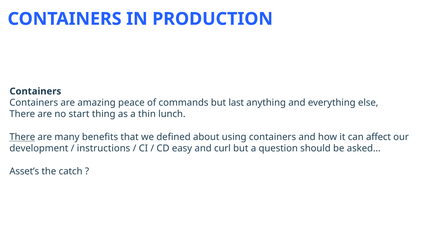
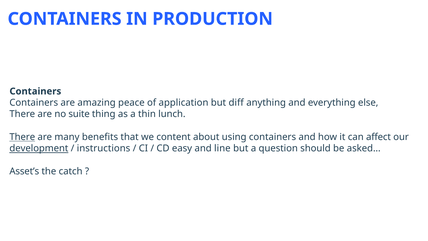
commands: commands -> application (184, 103)
last: last -> diff (236, 103)
start: start -> suite (79, 114)
defined: defined -> content (174, 137)
development underline: none -> present (39, 148)
curl: curl -> line (222, 148)
